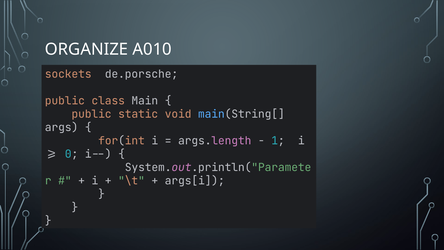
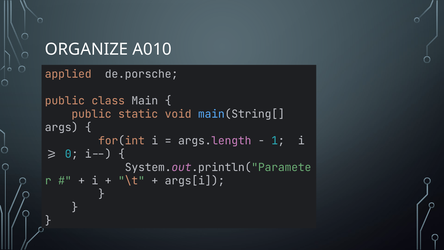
sockets: sockets -> applied (68, 74)
